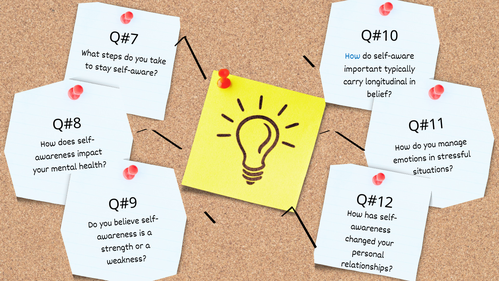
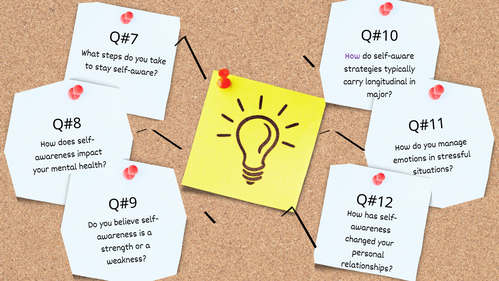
How colour: blue -> purple (353, 56)
important: important -> strategies (363, 68)
belief: belief -> major (380, 94)
